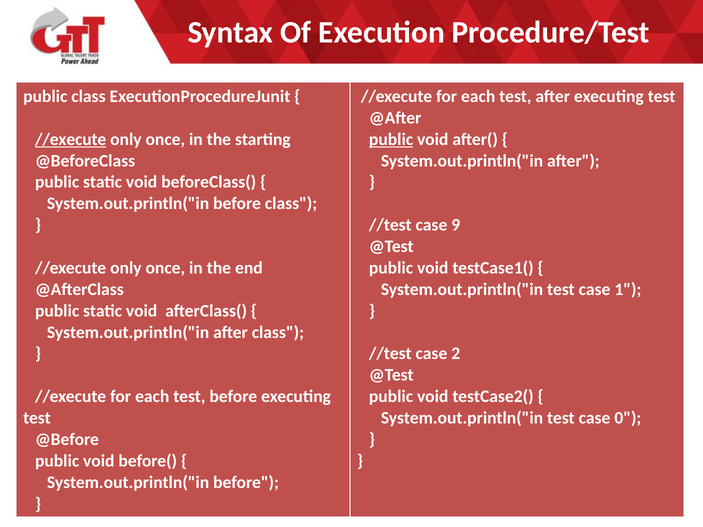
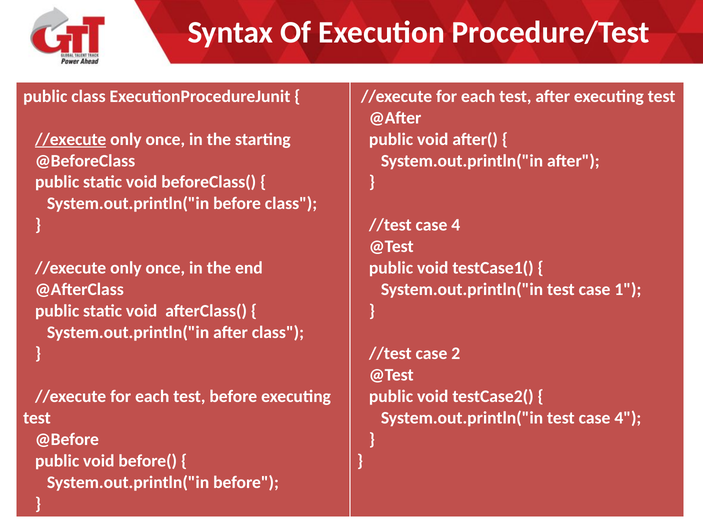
public underline: present -> none (391, 139)
//test case 9: 9 -> 4 (456, 225)
test case 0: 0 -> 4 (628, 418)
